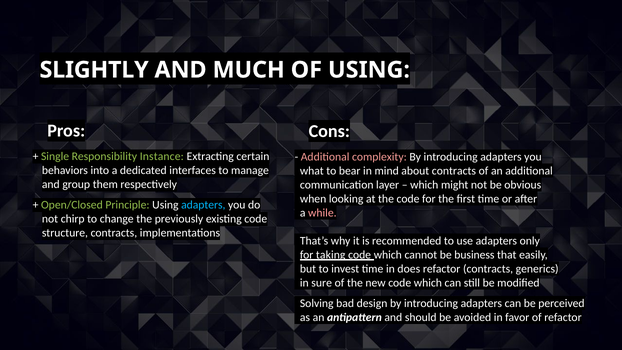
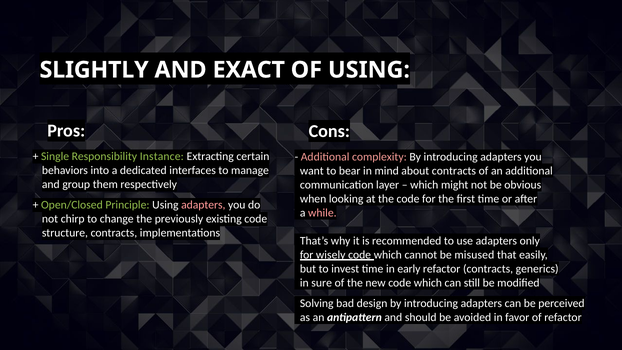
MUCH: MUCH -> EXACT (249, 70)
what: what -> want (312, 171)
adapters colour: light blue -> pink (203, 205)
taking: taking -> wisely (331, 255)
business: business -> misused (474, 255)
does: does -> early (409, 269)
